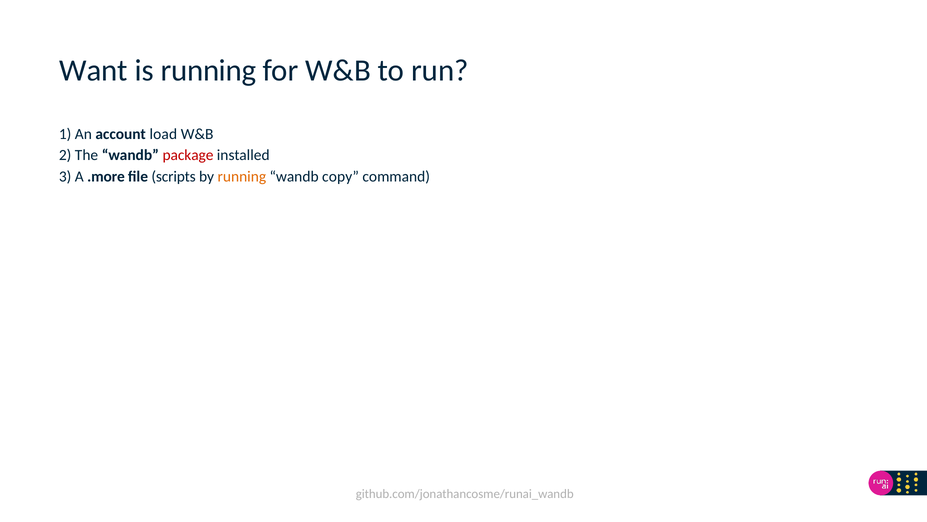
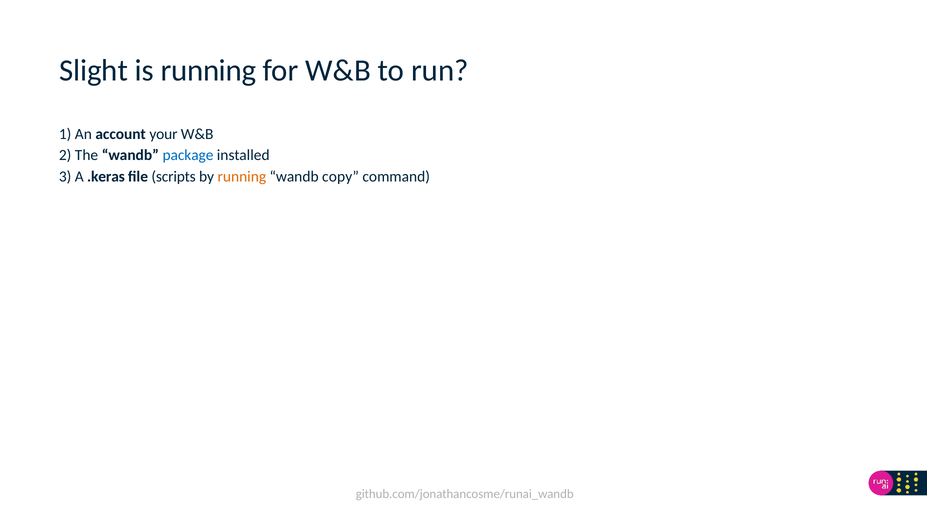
Want: Want -> Slight (94, 70)
load: load -> your (163, 134)
package colour: red -> blue (188, 155)
.more: .more -> .keras (106, 176)
